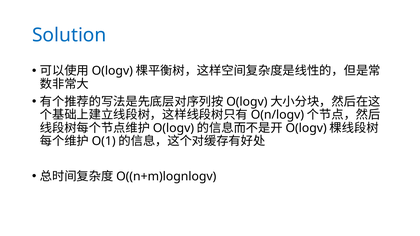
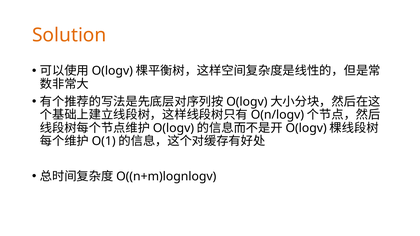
Solution colour: blue -> orange (69, 35)
